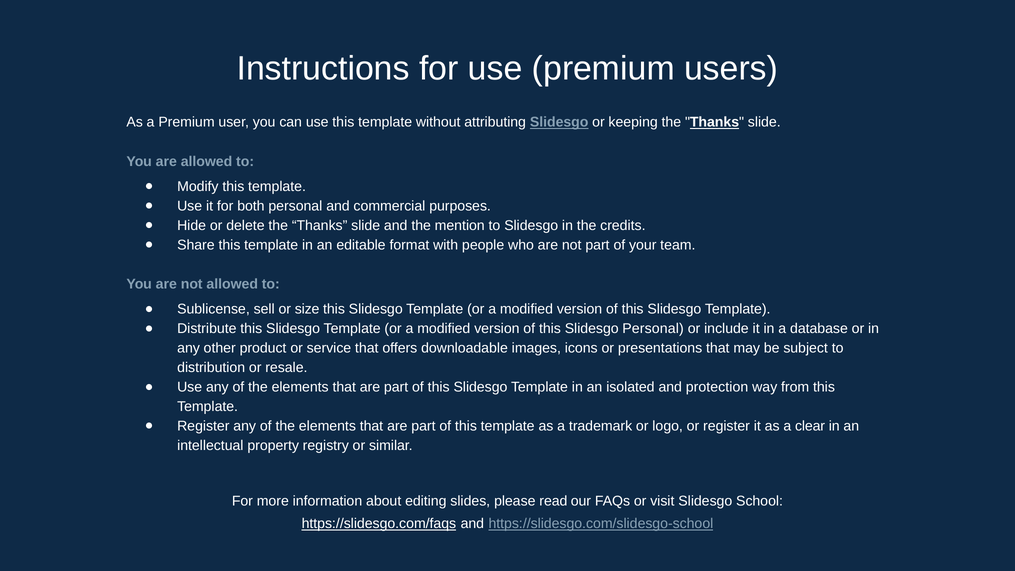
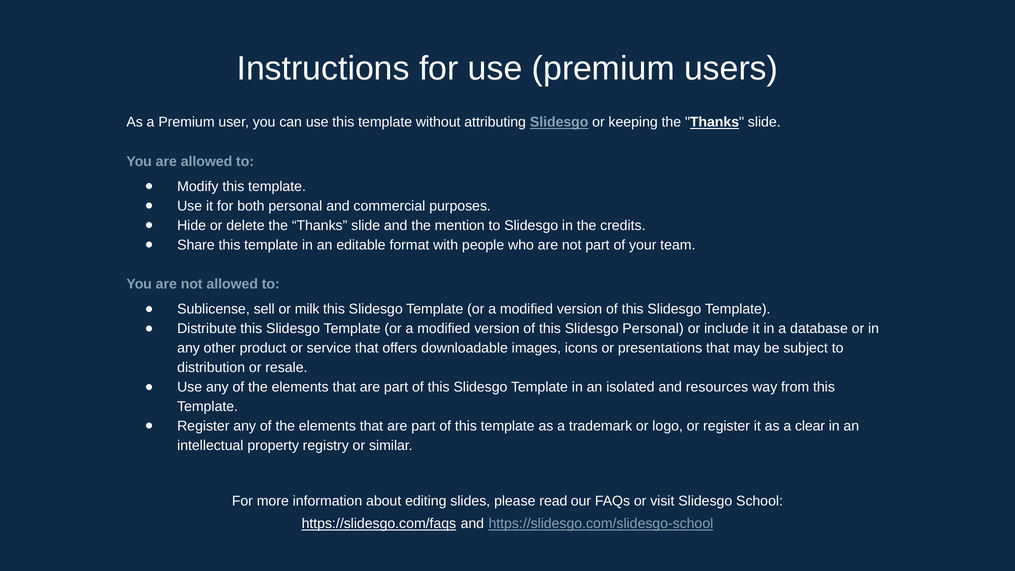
size: size -> milk (307, 309)
protection: protection -> resources (717, 387)
